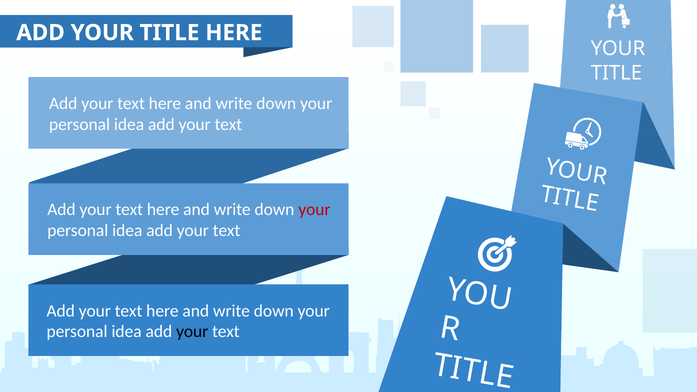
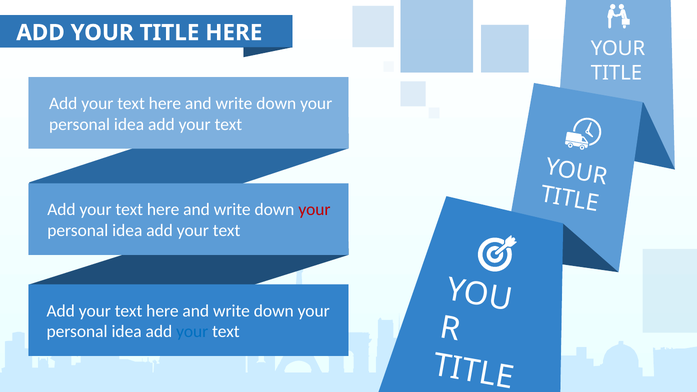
your colour: black -> blue (192, 332)
